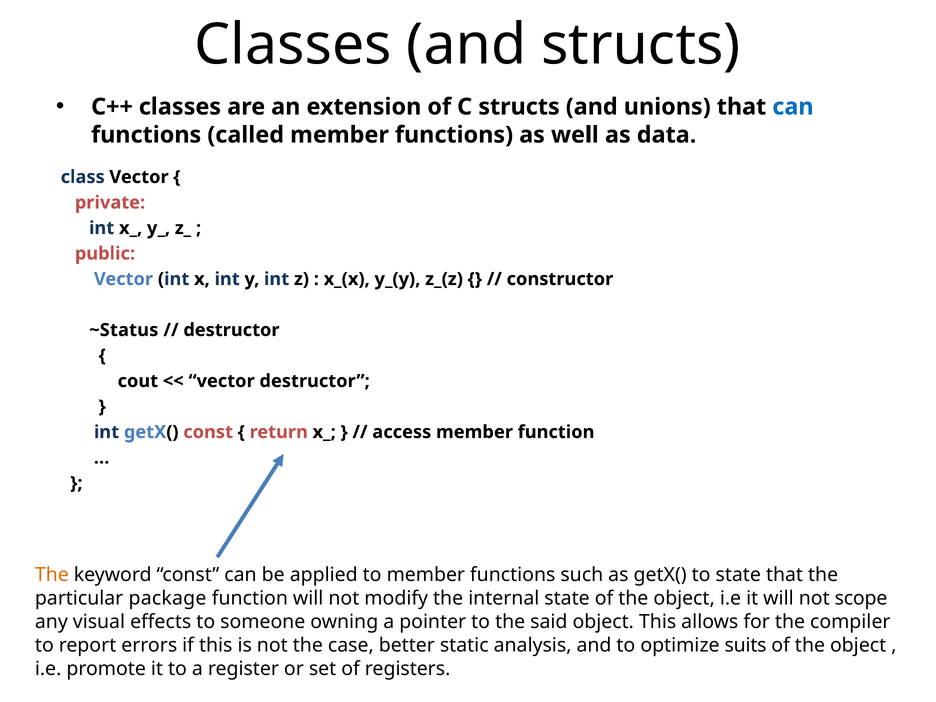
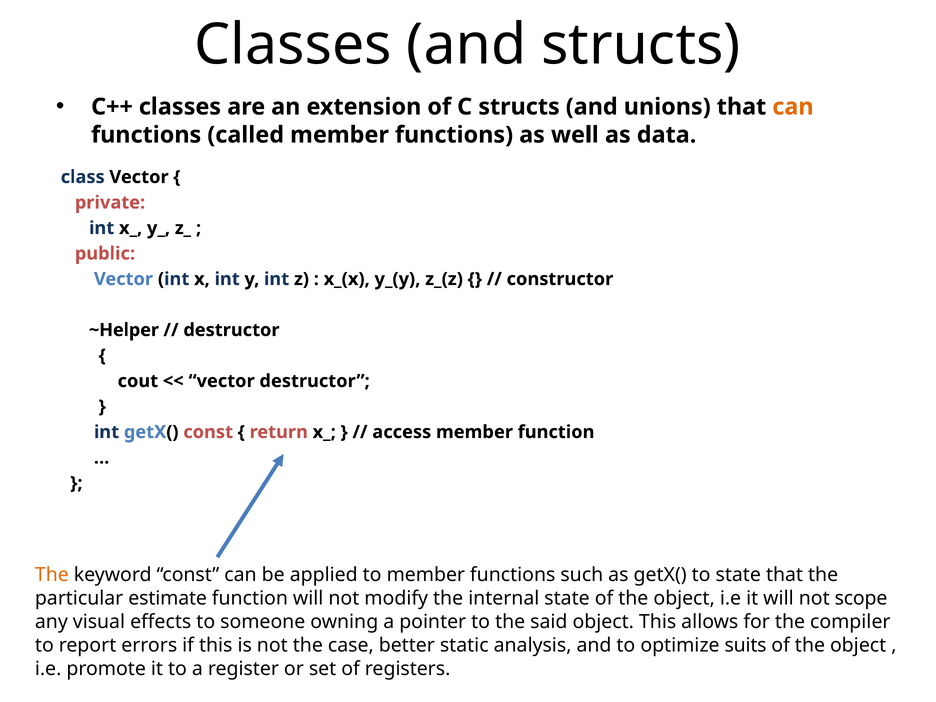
can colour: blue -> orange (793, 107)
~Status: ~Status -> ~Helper (124, 330)
package: package -> estimate (168, 598)
